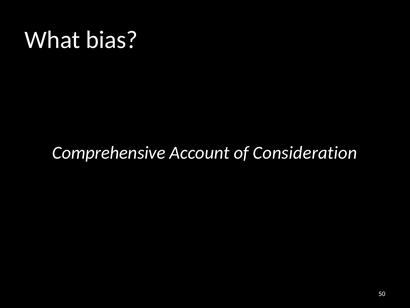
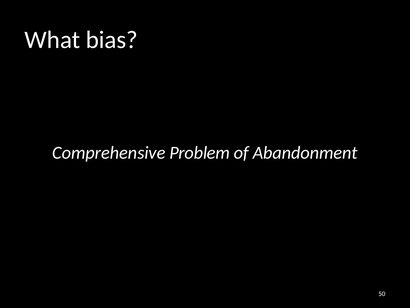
Account: Account -> Problem (200, 153)
Consideration: Consideration -> Abandonment (305, 153)
